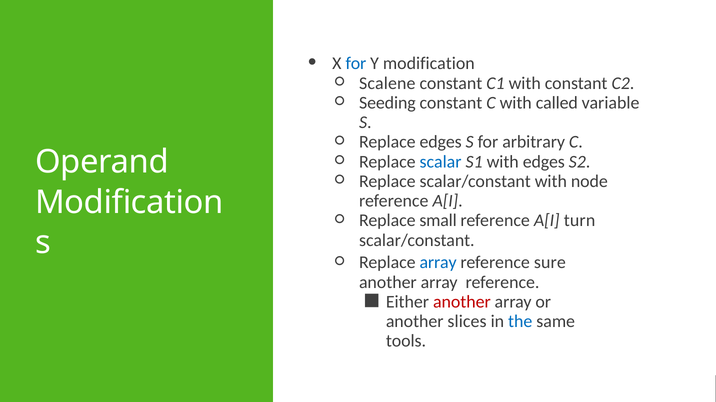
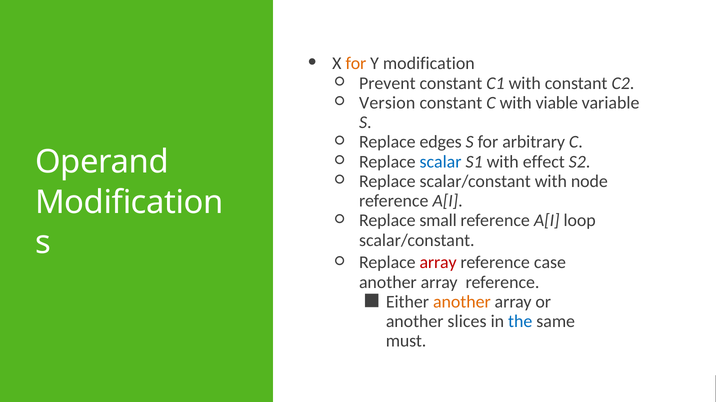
for colour: blue -> orange (356, 64)
Scalene: Scalene -> Prevent (387, 83)
Seeding: Seeding -> Version (387, 103)
called: called -> viable (557, 103)
with edges: edges -> effect (544, 162)
turn: turn -> loop (580, 221)
array colour: blue -> red (438, 263)
sure: sure -> case (550, 263)
another colour: red -> orange (462, 302)
tools: tools -> must (406, 342)
